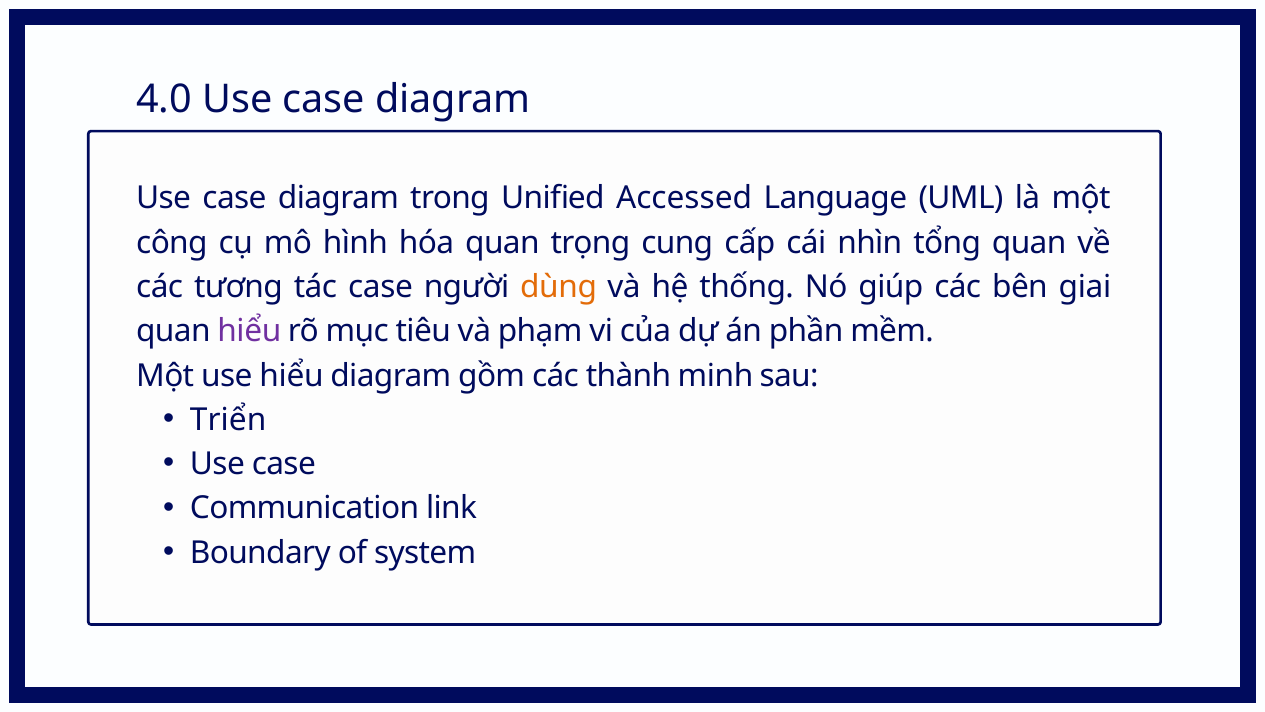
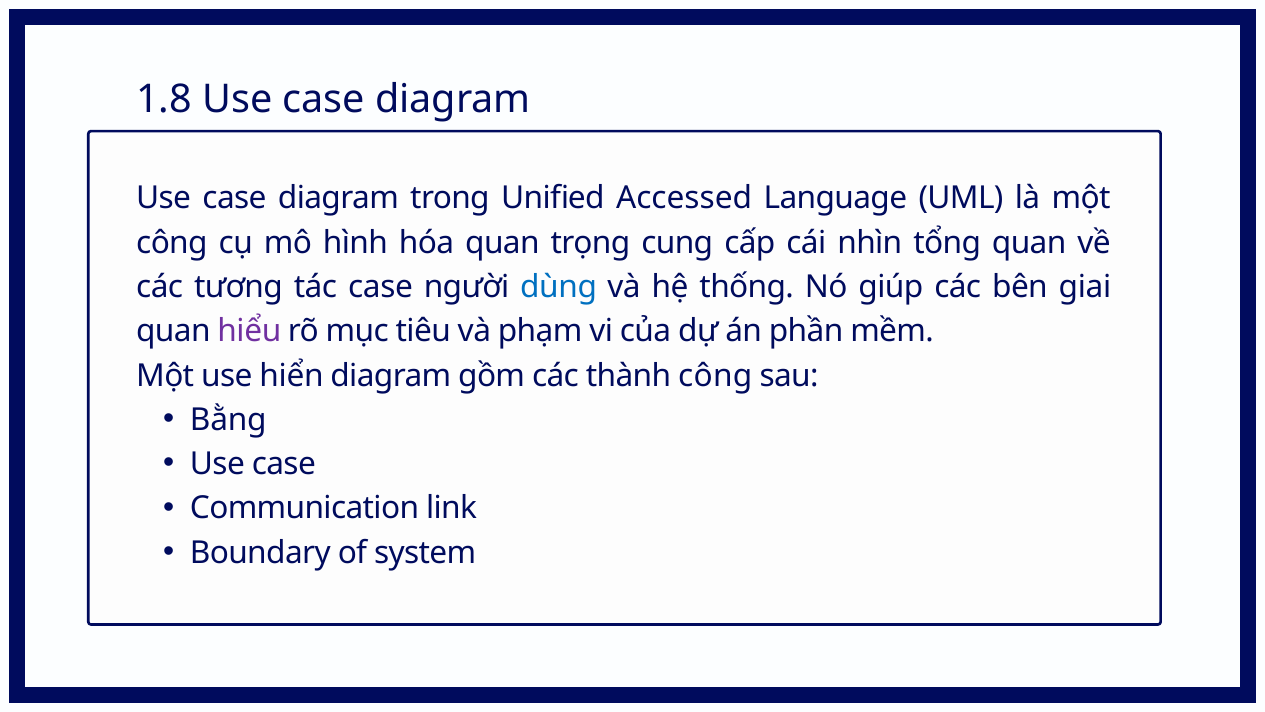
4.0: 4.0 -> 1.8 (164, 99)
dùng colour: orange -> blue (559, 287)
use hiểu: hiểu -> hiển (292, 375)
thành minh: minh -> công (715, 375)
Triển: Triển -> Bằng (228, 420)
